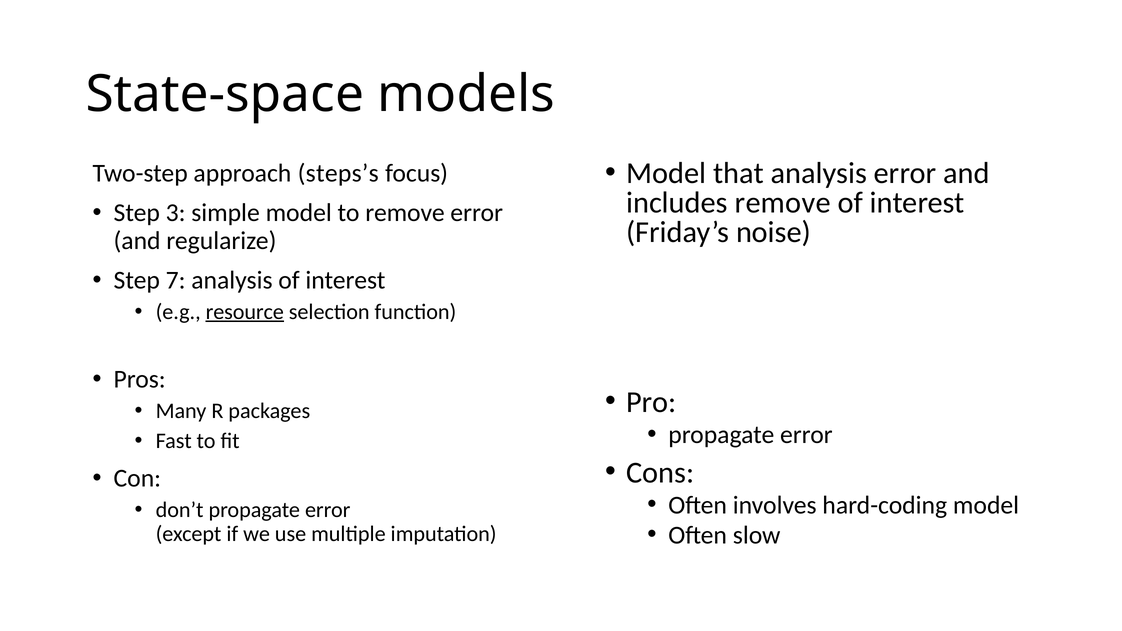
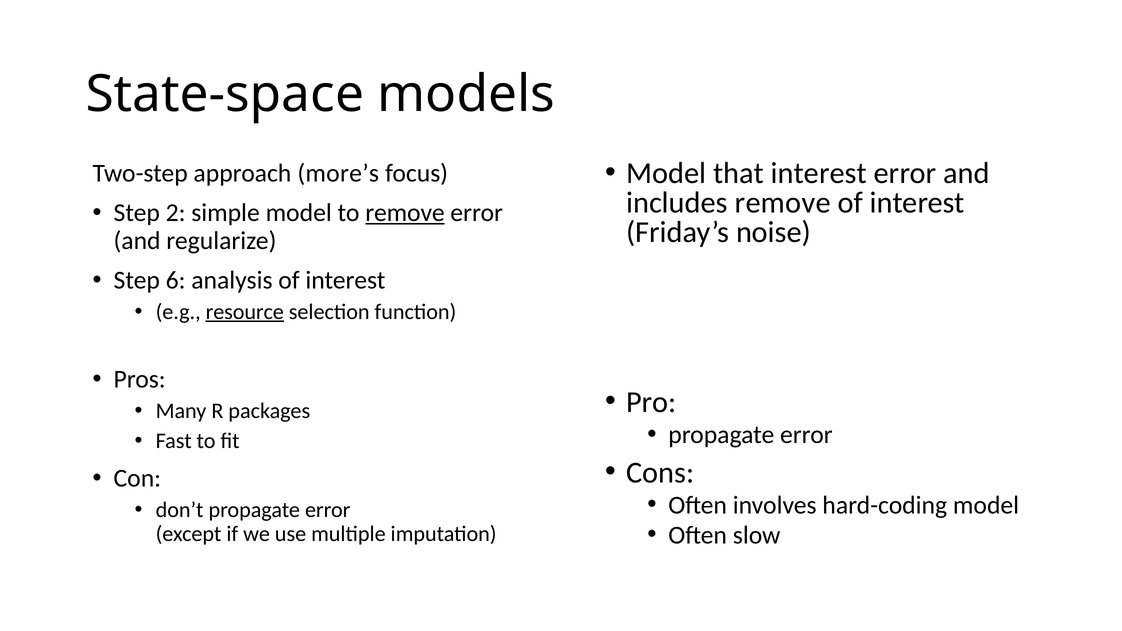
that analysis: analysis -> interest (819, 173)
steps’s: steps’s -> more’s (338, 173)
3: 3 -> 2 (176, 213)
remove underline: none -> present (405, 213)
7: 7 -> 6 (176, 280)
